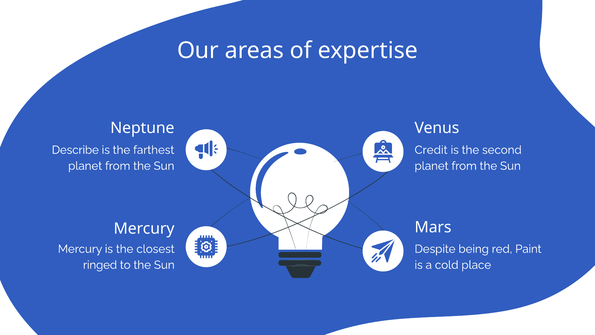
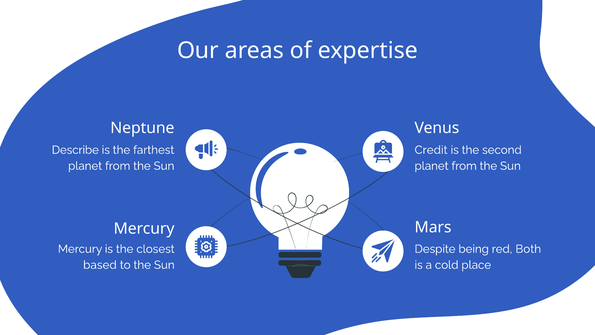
Paint: Paint -> Both (528, 249)
ringed: ringed -> based (100, 265)
